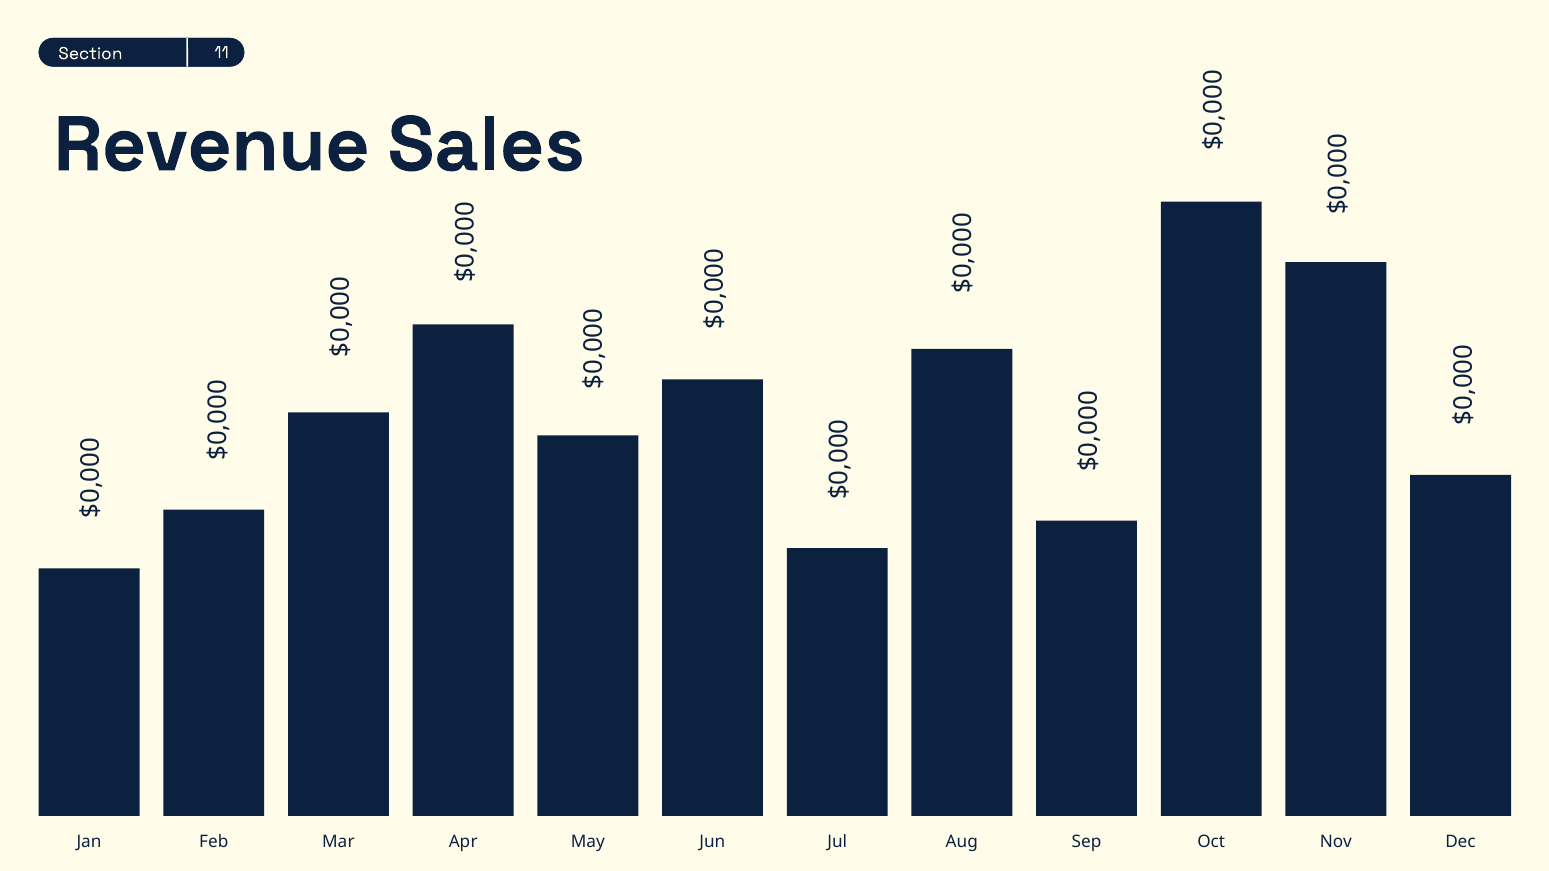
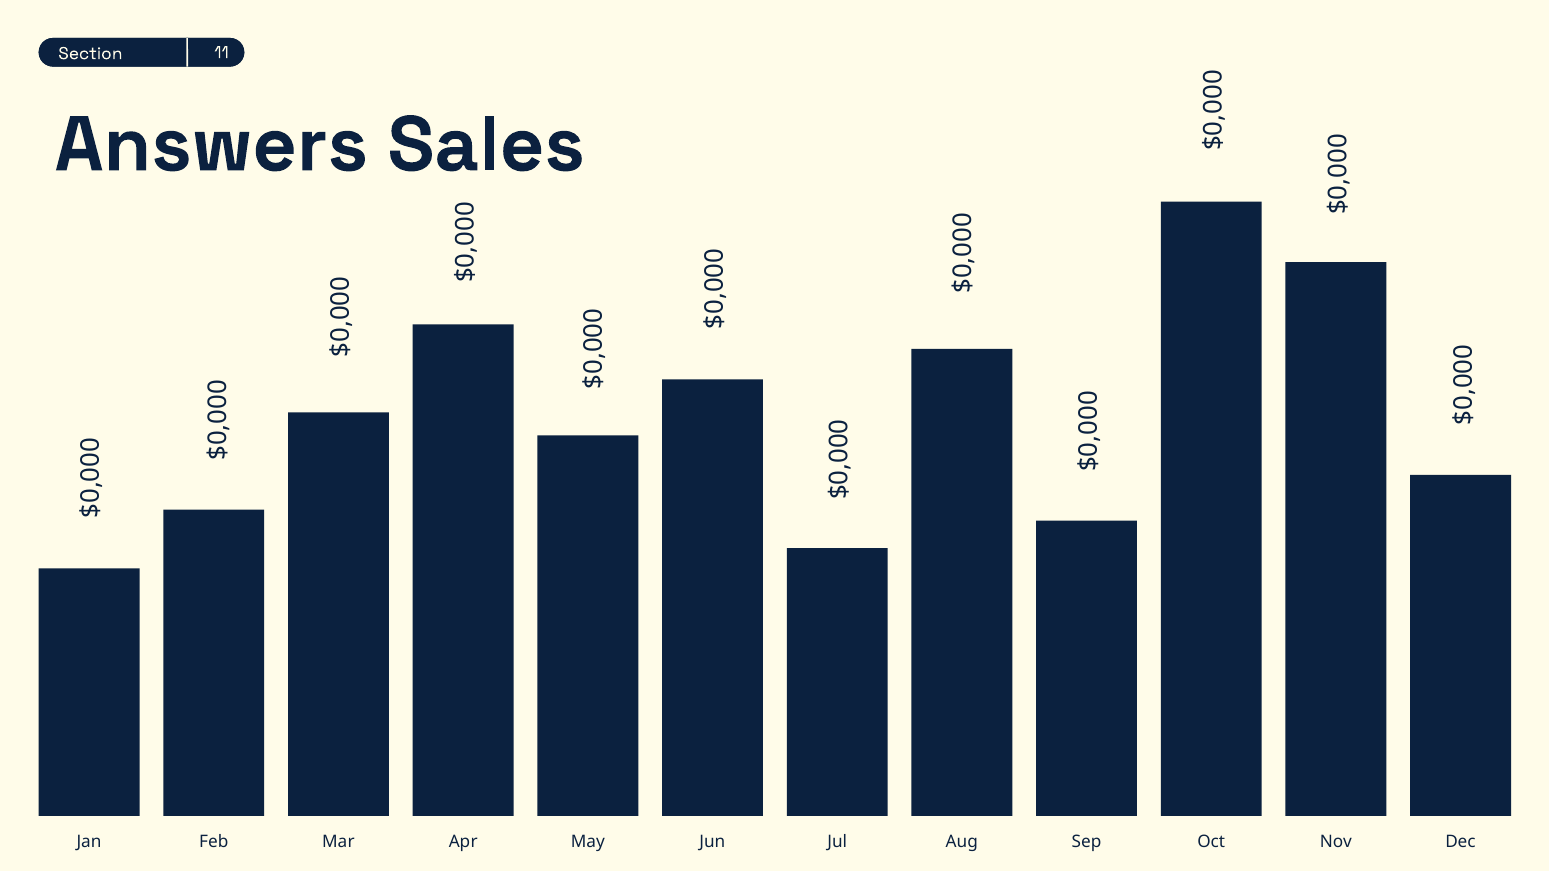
Revenue: Revenue -> Answers (211, 145)
